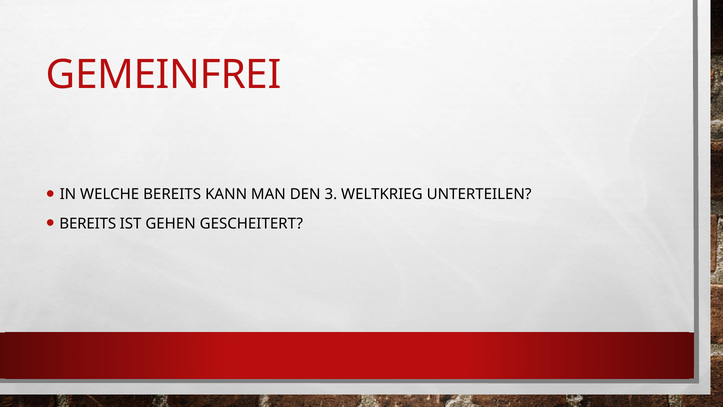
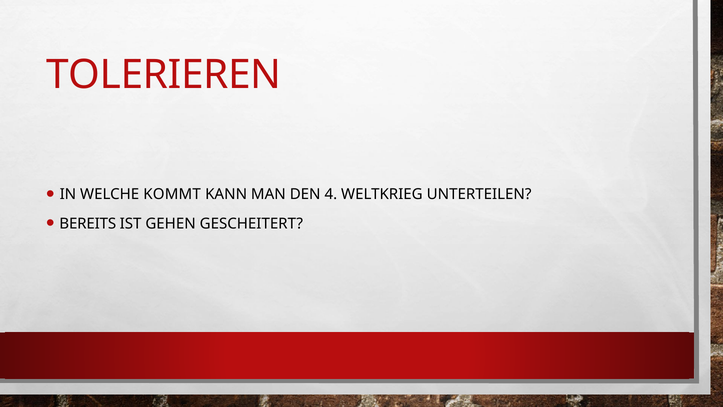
GEMEINFREI: GEMEINFREI -> TOLERIEREN (164, 75)
WELCHE BEREITS: BEREITS -> KOMMT (172, 194)
3: 3 -> 4 (331, 194)
